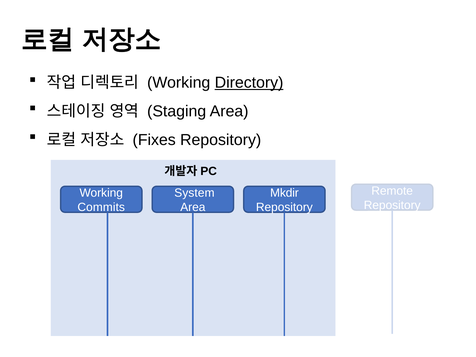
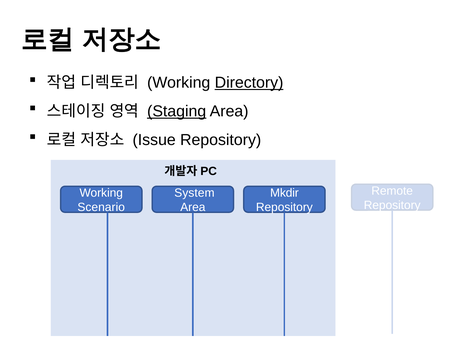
Staging underline: none -> present (177, 111)
Fixes: Fixes -> Issue (154, 140)
Commits: Commits -> Scenario (101, 207)
